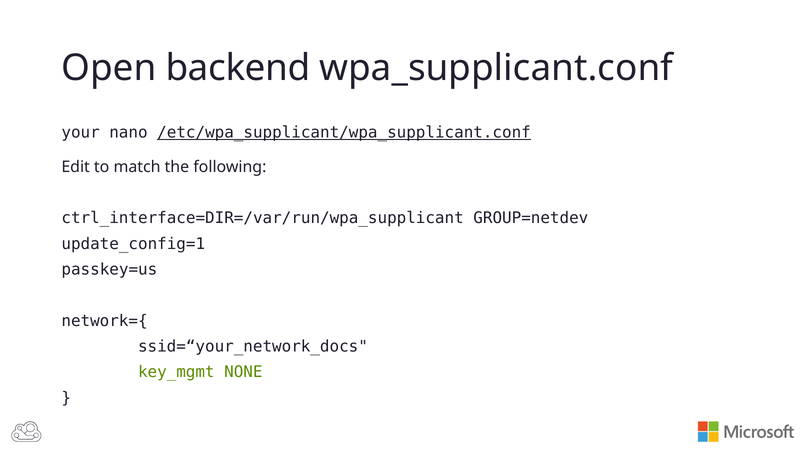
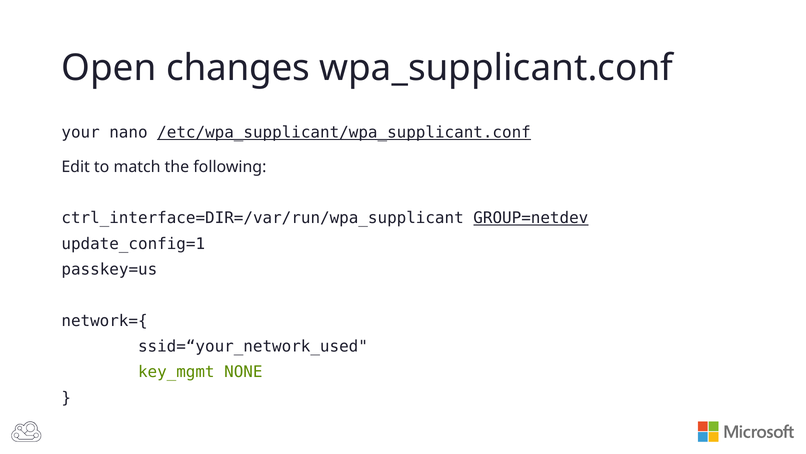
backend: backend -> changes (238, 68)
GROUP=netdev underline: none -> present (531, 218)
ssid=“your_network_docs: ssid=“your_network_docs -> ssid=“your_network_used (253, 346)
